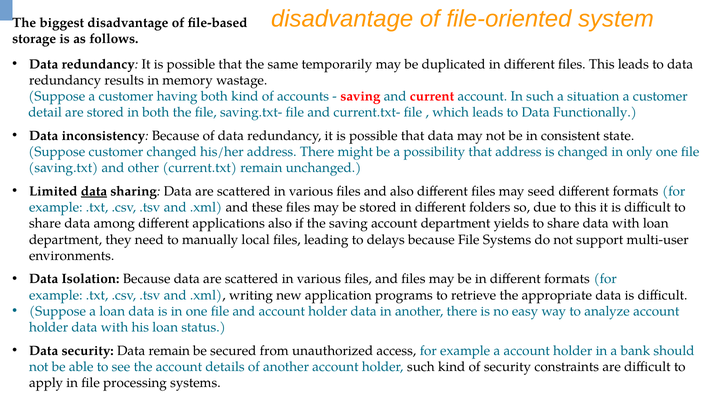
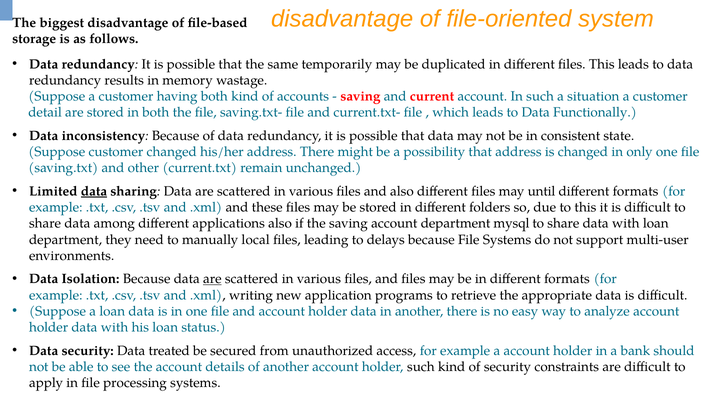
seed: seed -> until (541, 191)
yields: yields -> mysql (511, 224)
are underline: none -> present (212, 279)
Data remain: remain -> treated (169, 351)
